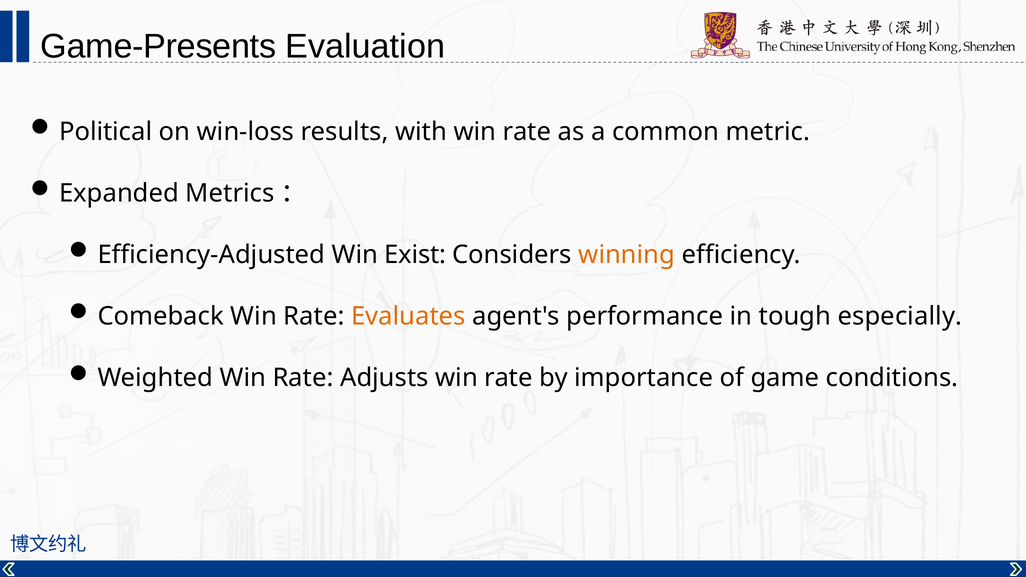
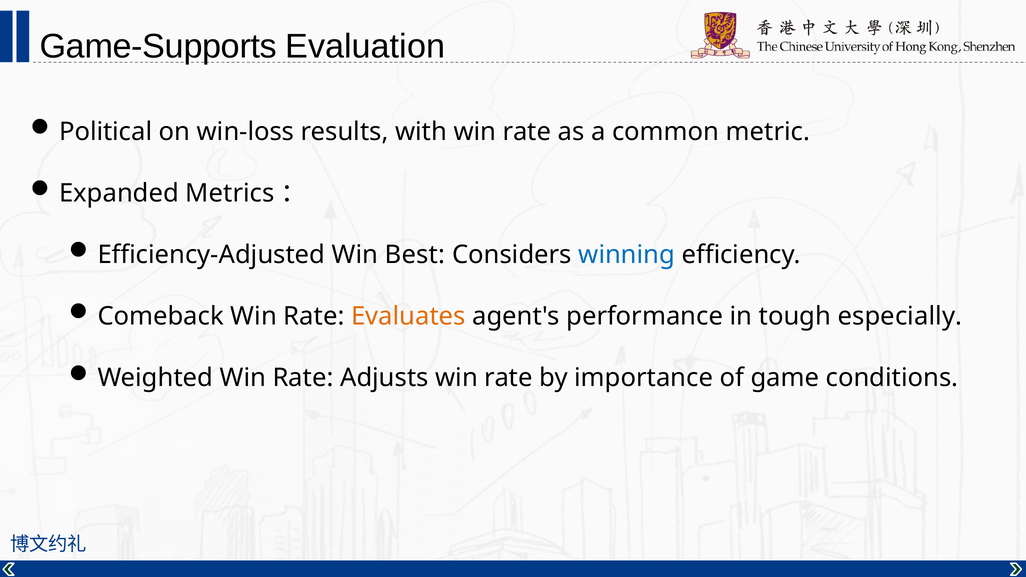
Game-Presents: Game-Presents -> Game-Supports (158, 46)
Exist: Exist -> Best (415, 255)
winning colour: orange -> blue (627, 255)
